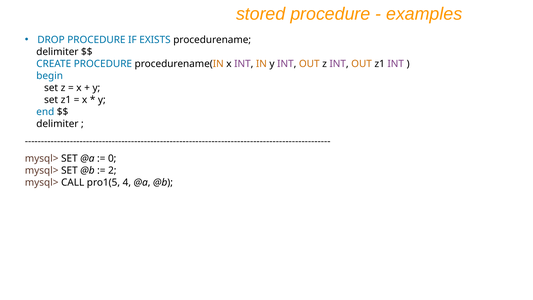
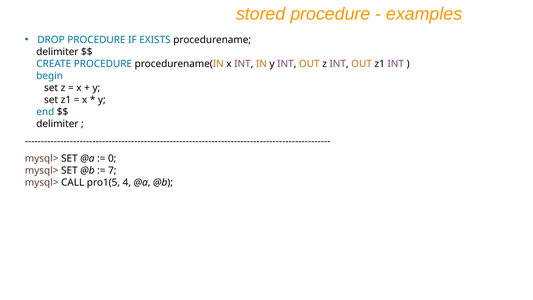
2: 2 -> 7 (112, 170)
